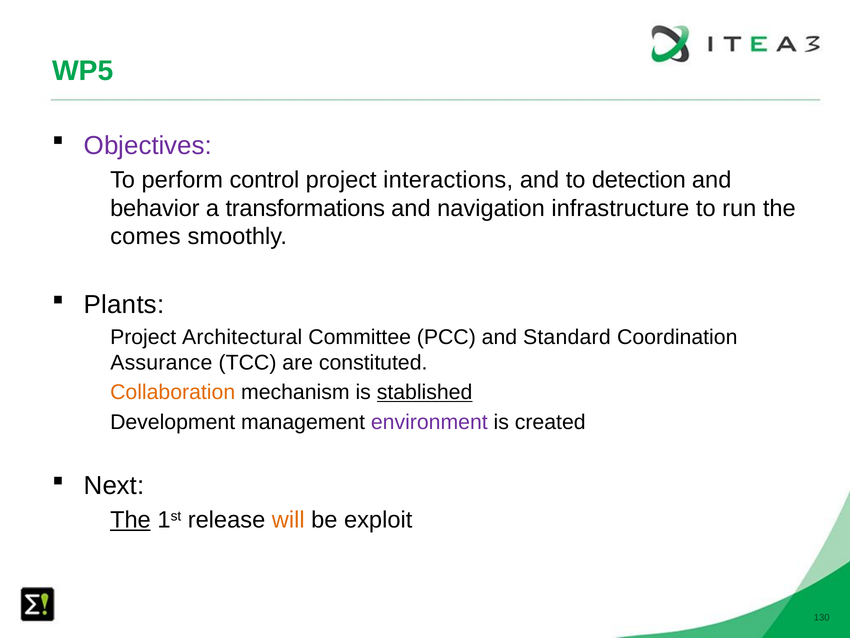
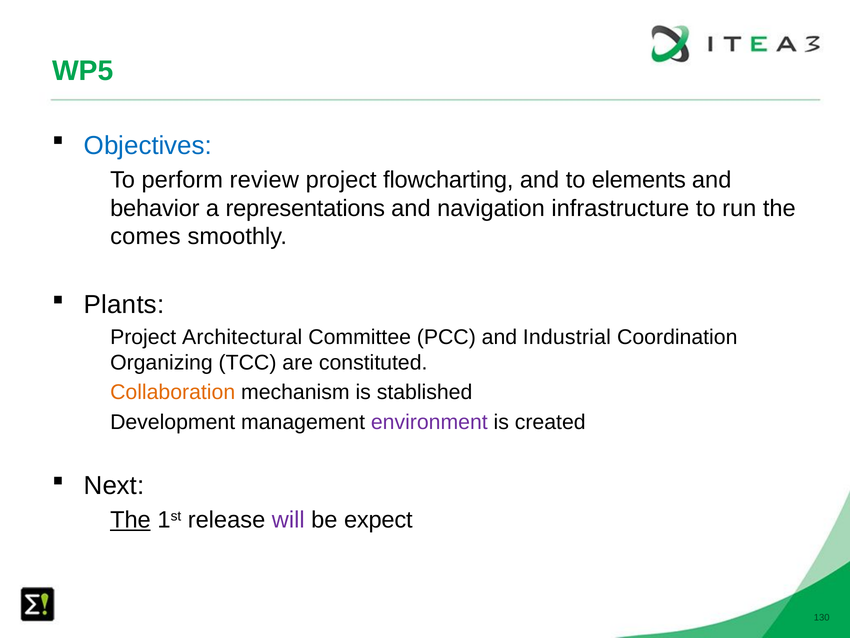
Objectives colour: purple -> blue (148, 145)
control: control -> review (264, 180)
interactions: interactions -> flowcharting (448, 180)
detection: detection -> elements (639, 180)
transformations: transformations -> representations (305, 208)
Standard: Standard -> Industrial (567, 337)
Assurance: Assurance -> Organizing (161, 362)
stablished underline: present -> none (425, 392)
will colour: orange -> purple (288, 520)
exploit: exploit -> expect (378, 520)
